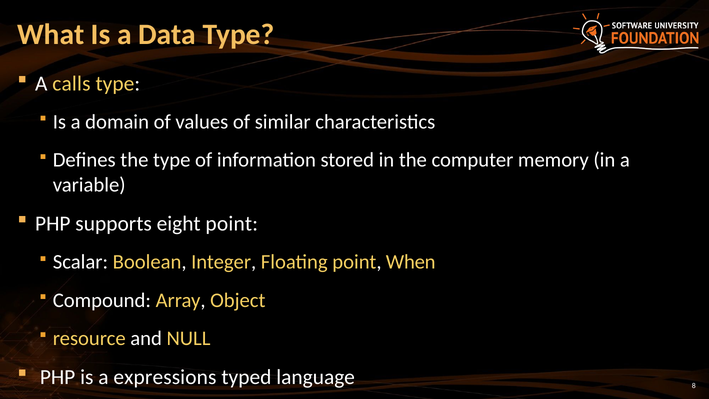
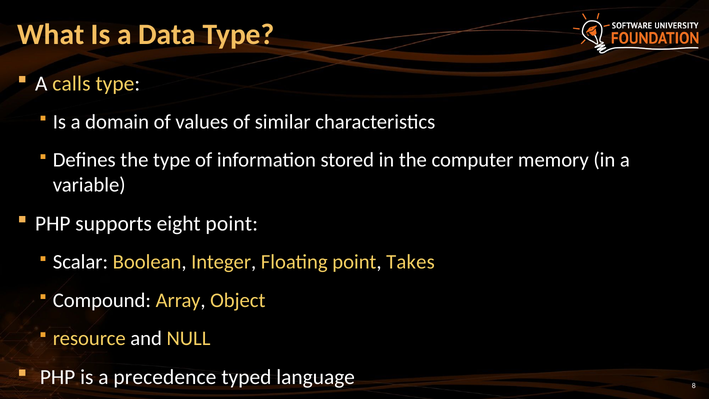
When: When -> Takes (411, 262)
expressions: expressions -> precedence (165, 377)
